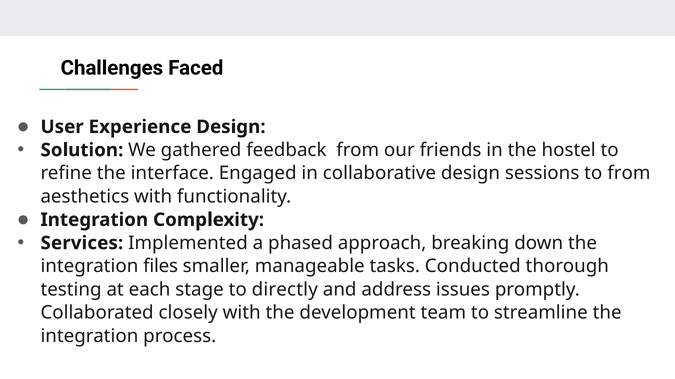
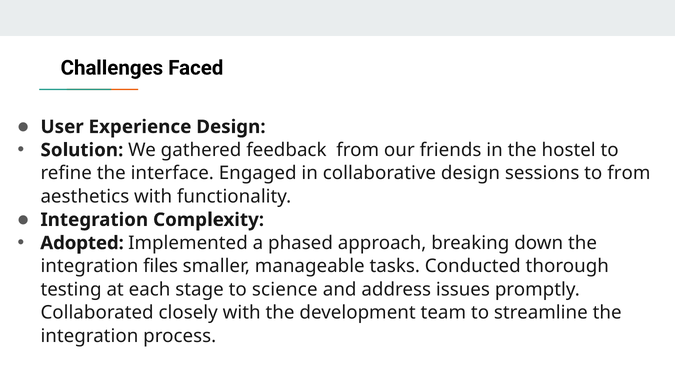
Services: Services -> Adopted (82, 243)
directly: directly -> science (285, 290)
